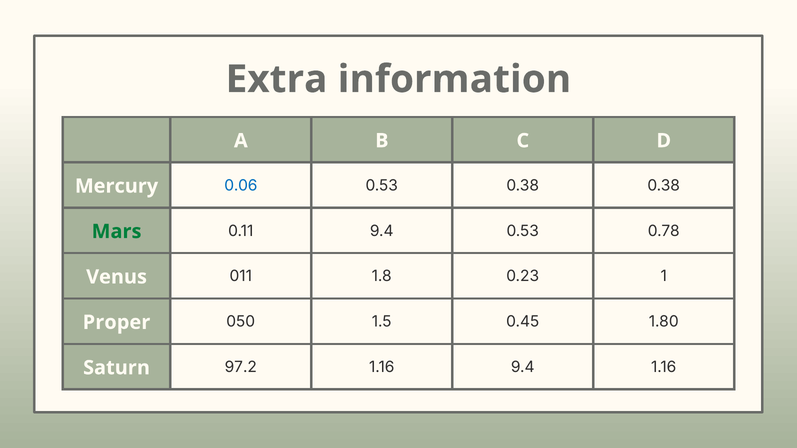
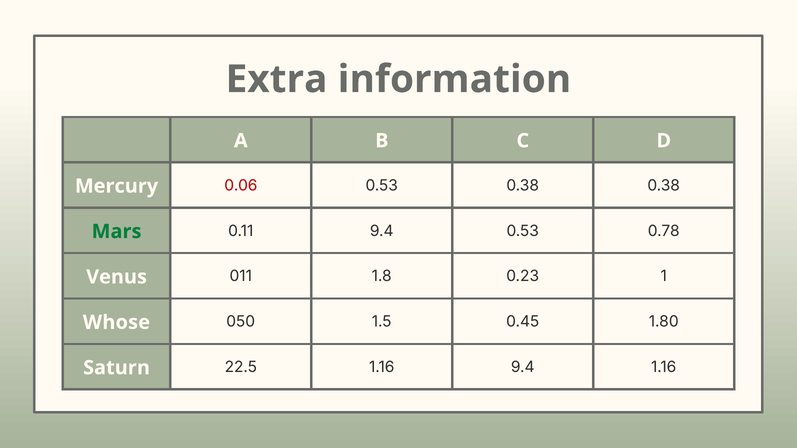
0.06 colour: blue -> red (241, 186)
Proper: Proper -> Whose (116, 323)
97.2: 97.2 -> 22.5 (241, 367)
